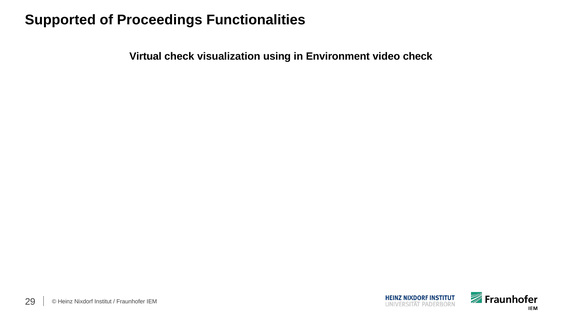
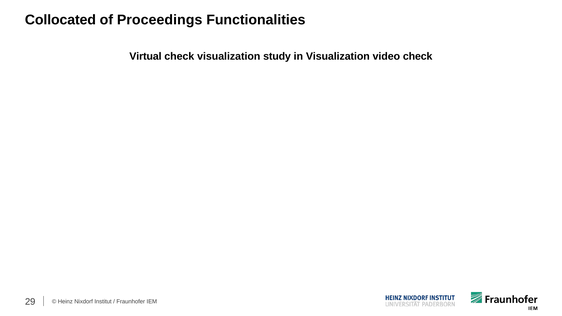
Supported: Supported -> Collocated (60, 20)
using: using -> study (277, 56)
in Environment: Environment -> Visualization (338, 56)
